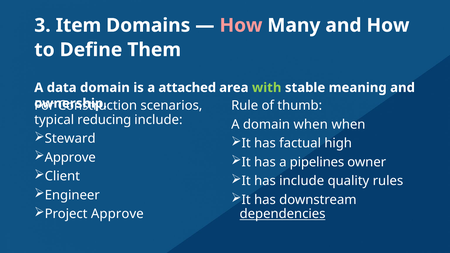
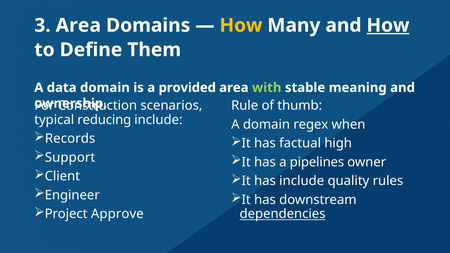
3 Item: Item -> Area (78, 25)
How colour: pink -> yellow (241, 25)
How underline: none -> present (388, 25)
attached: attached -> provided (187, 88)
domain when: when -> regex (311, 125)
Steward: Steward -> Records (70, 139)
Approve: Approve -> Support (70, 158)
